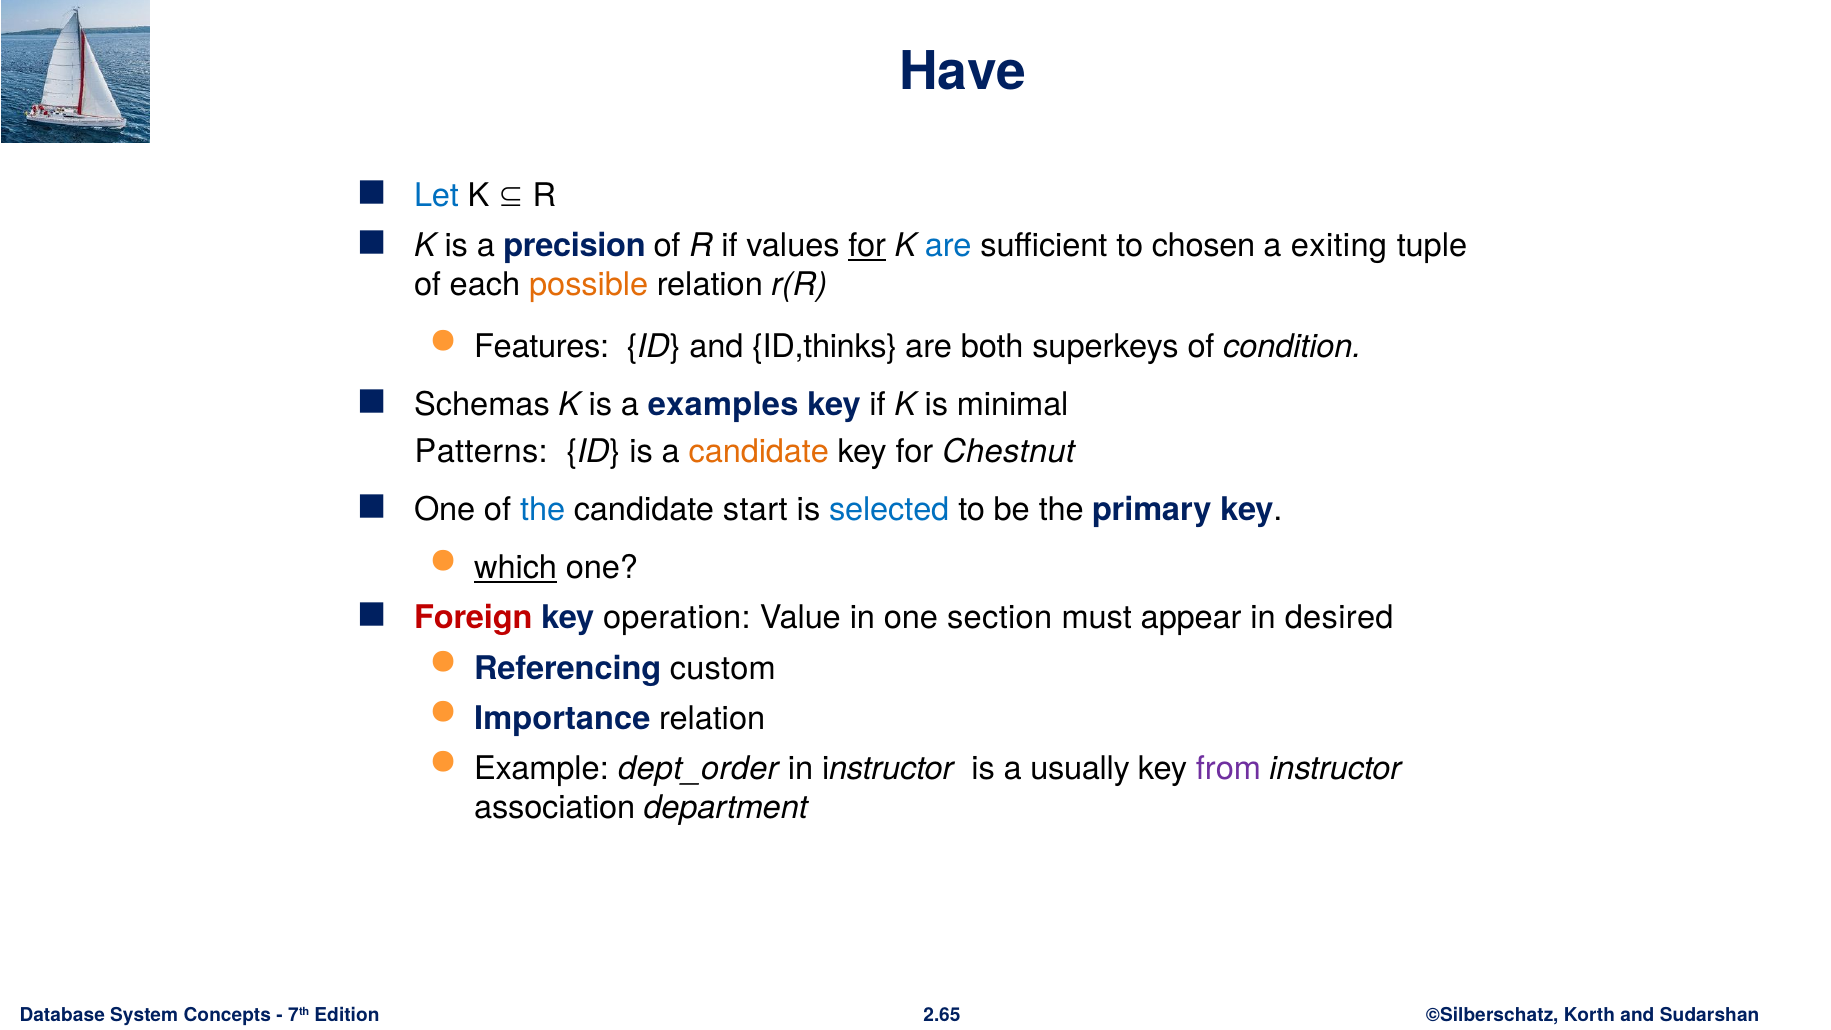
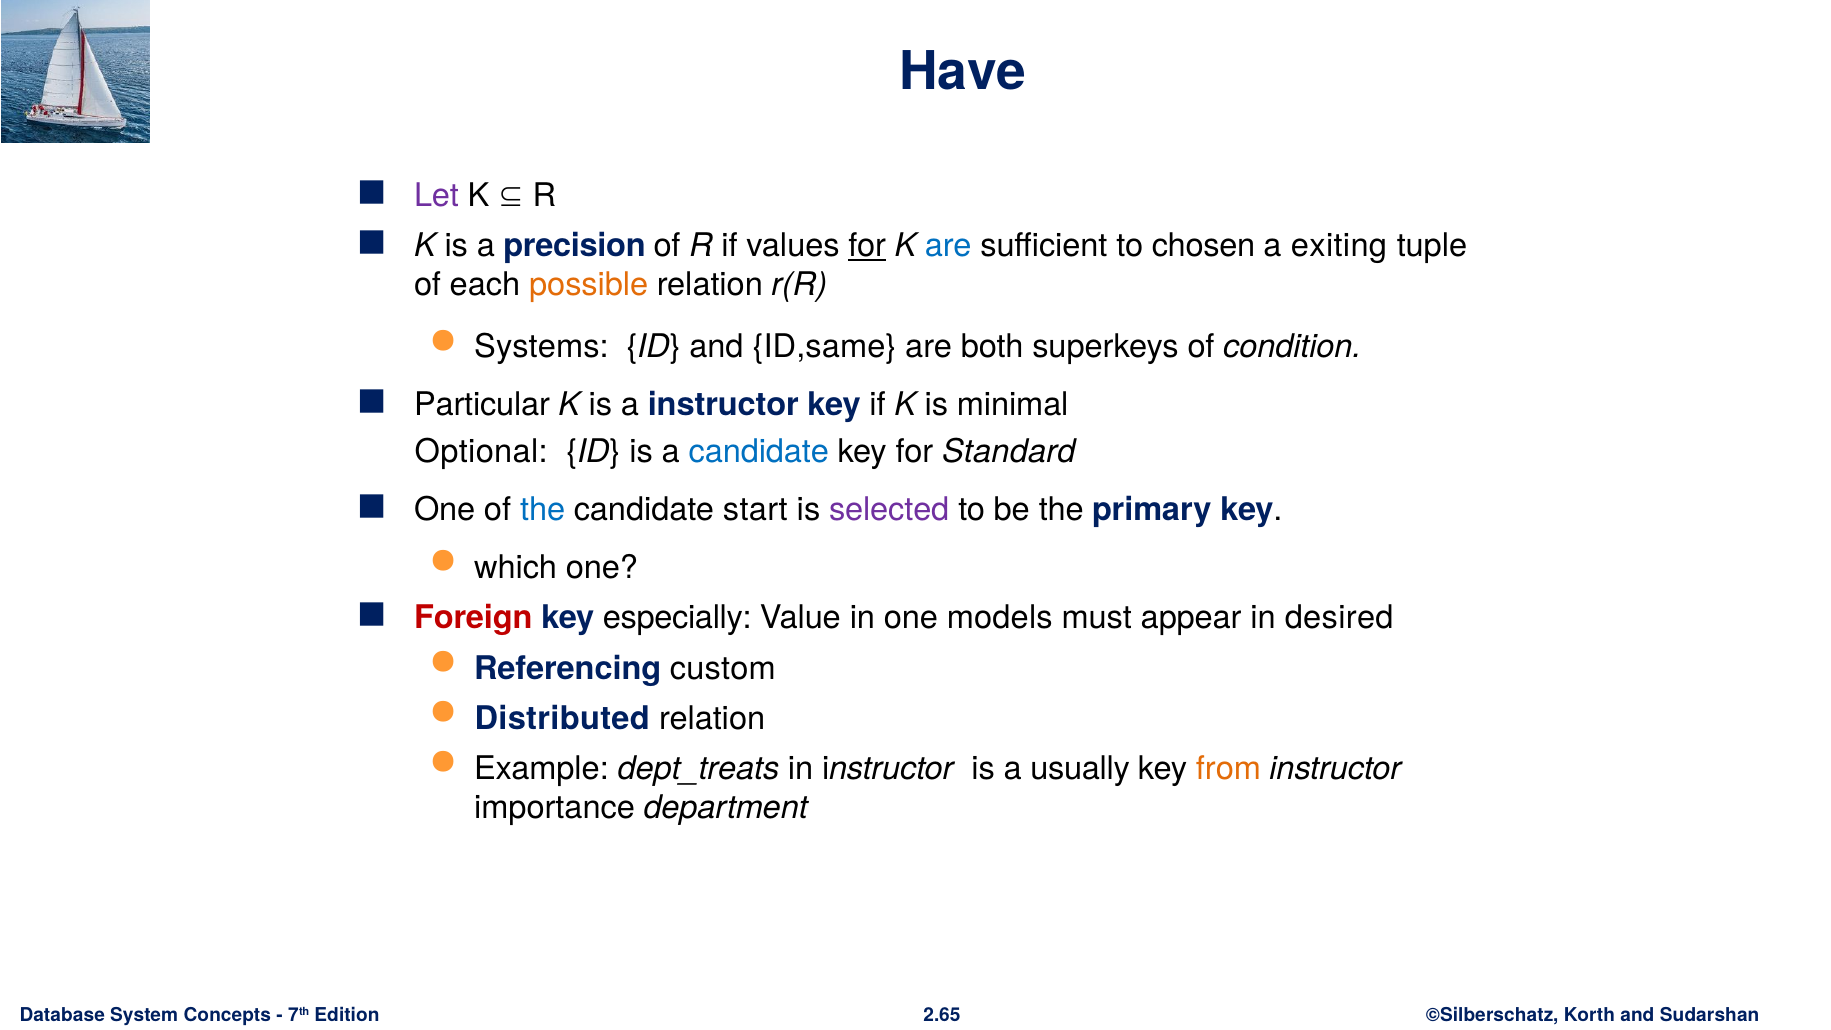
Let colour: blue -> purple (436, 196)
Features: Features -> Systems (541, 347)
ID,thinks: ID,thinks -> ID,same (825, 347)
Schemas: Schemas -> Particular (482, 405)
a examples: examples -> instructor (723, 405)
Patterns: Patterns -> Optional (481, 452)
candidate colour: orange -> blue (759, 452)
Chestnut: Chestnut -> Standard (1009, 452)
selected colour: blue -> purple (889, 510)
which underline: present -> none (516, 568)
operation: operation -> especially (677, 618)
section: section -> models (1000, 618)
Importance: Importance -> Distributed (562, 718)
dept_order: dept_order -> dept_treats (699, 769)
from colour: purple -> orange (1228, 769)
association: association -> importance (555, 808)
